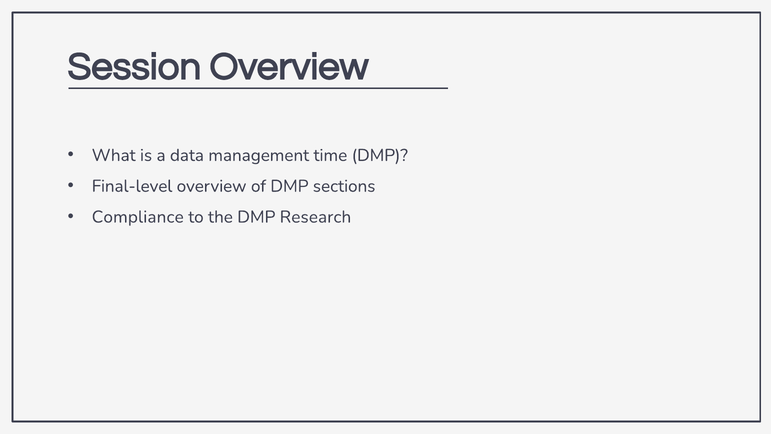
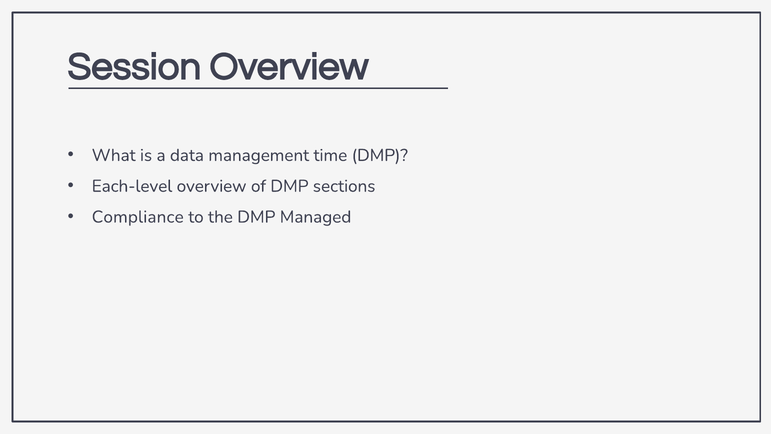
Final-level: Final-level -> Each-level (132, 186)
Research: Research -> Managed (316, 217)
